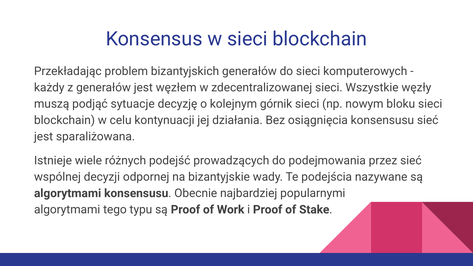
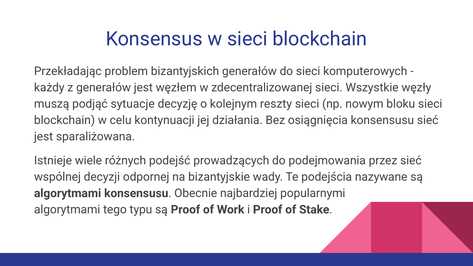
górnik: górnik -> reszty (276, 104)
